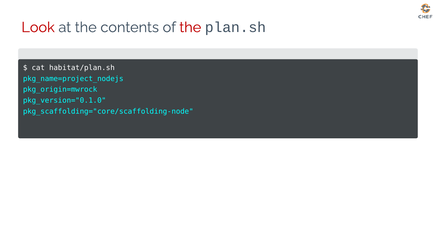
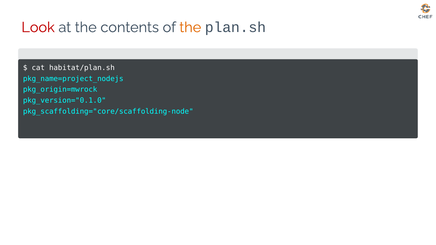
the colour: red -> orange (190, 27)
